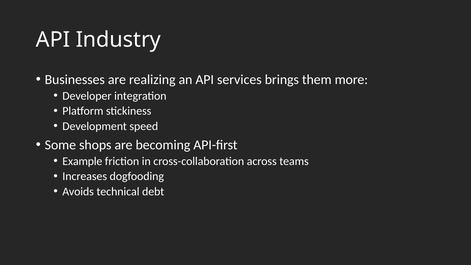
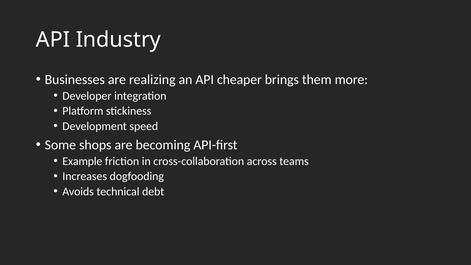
services: services -> cheaper (239, 80)
